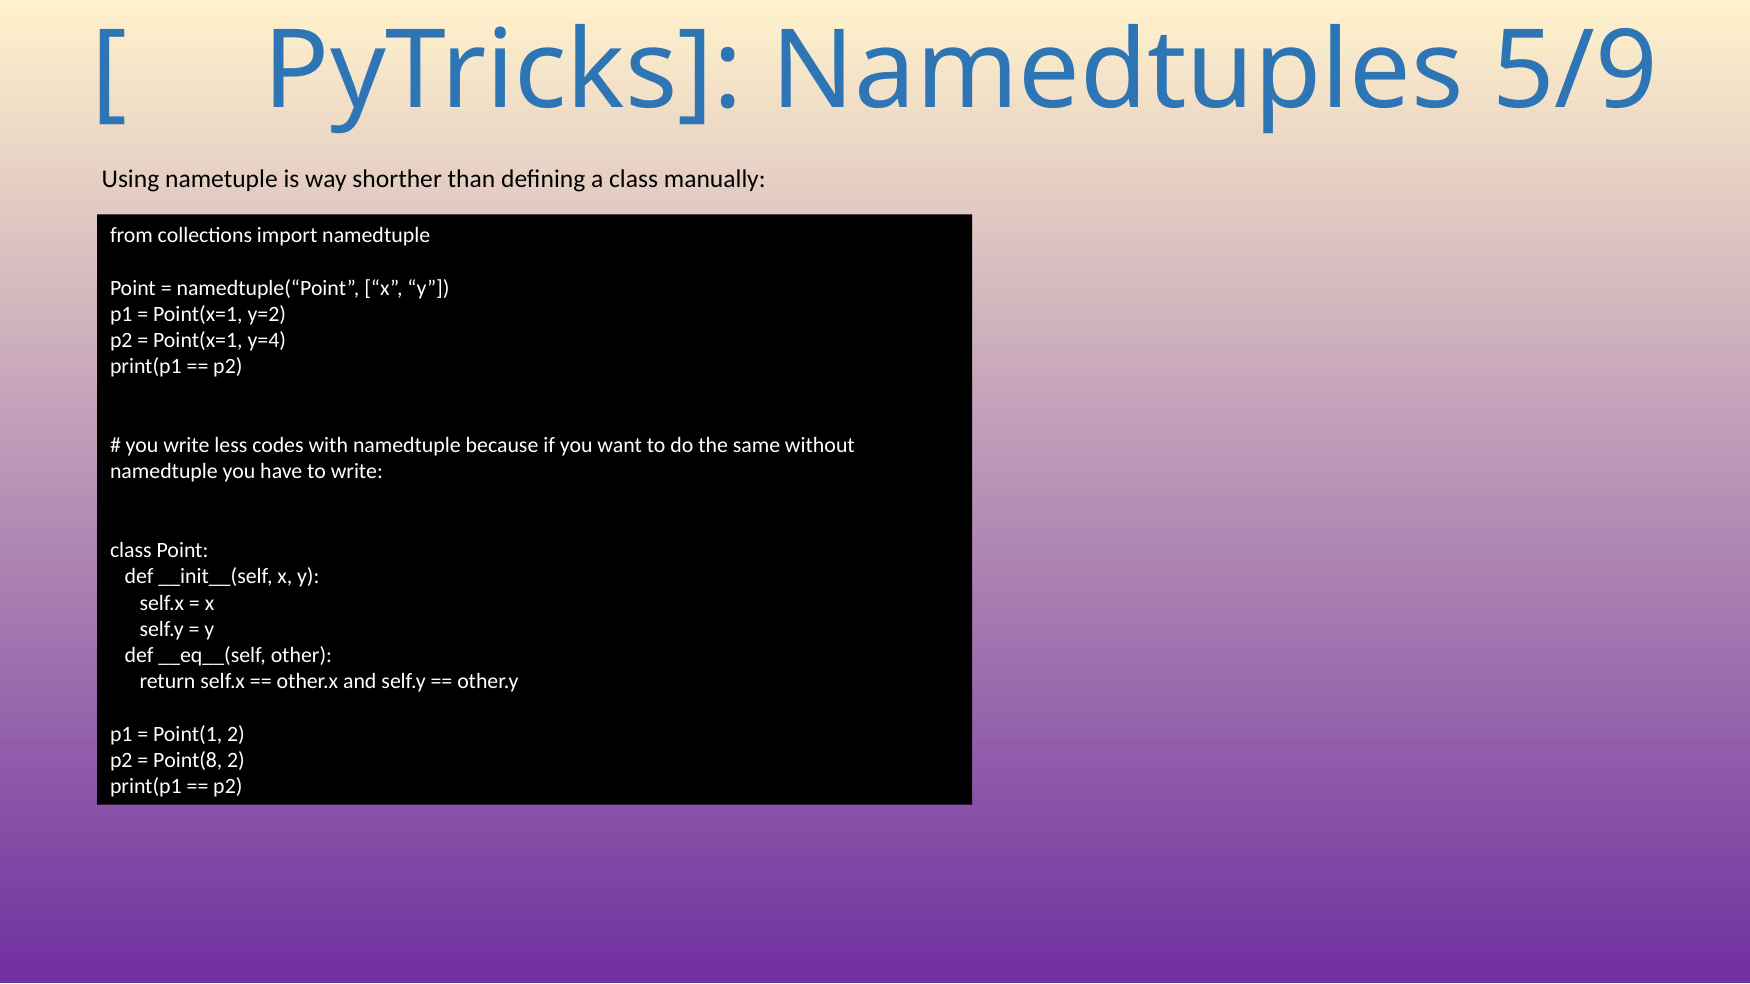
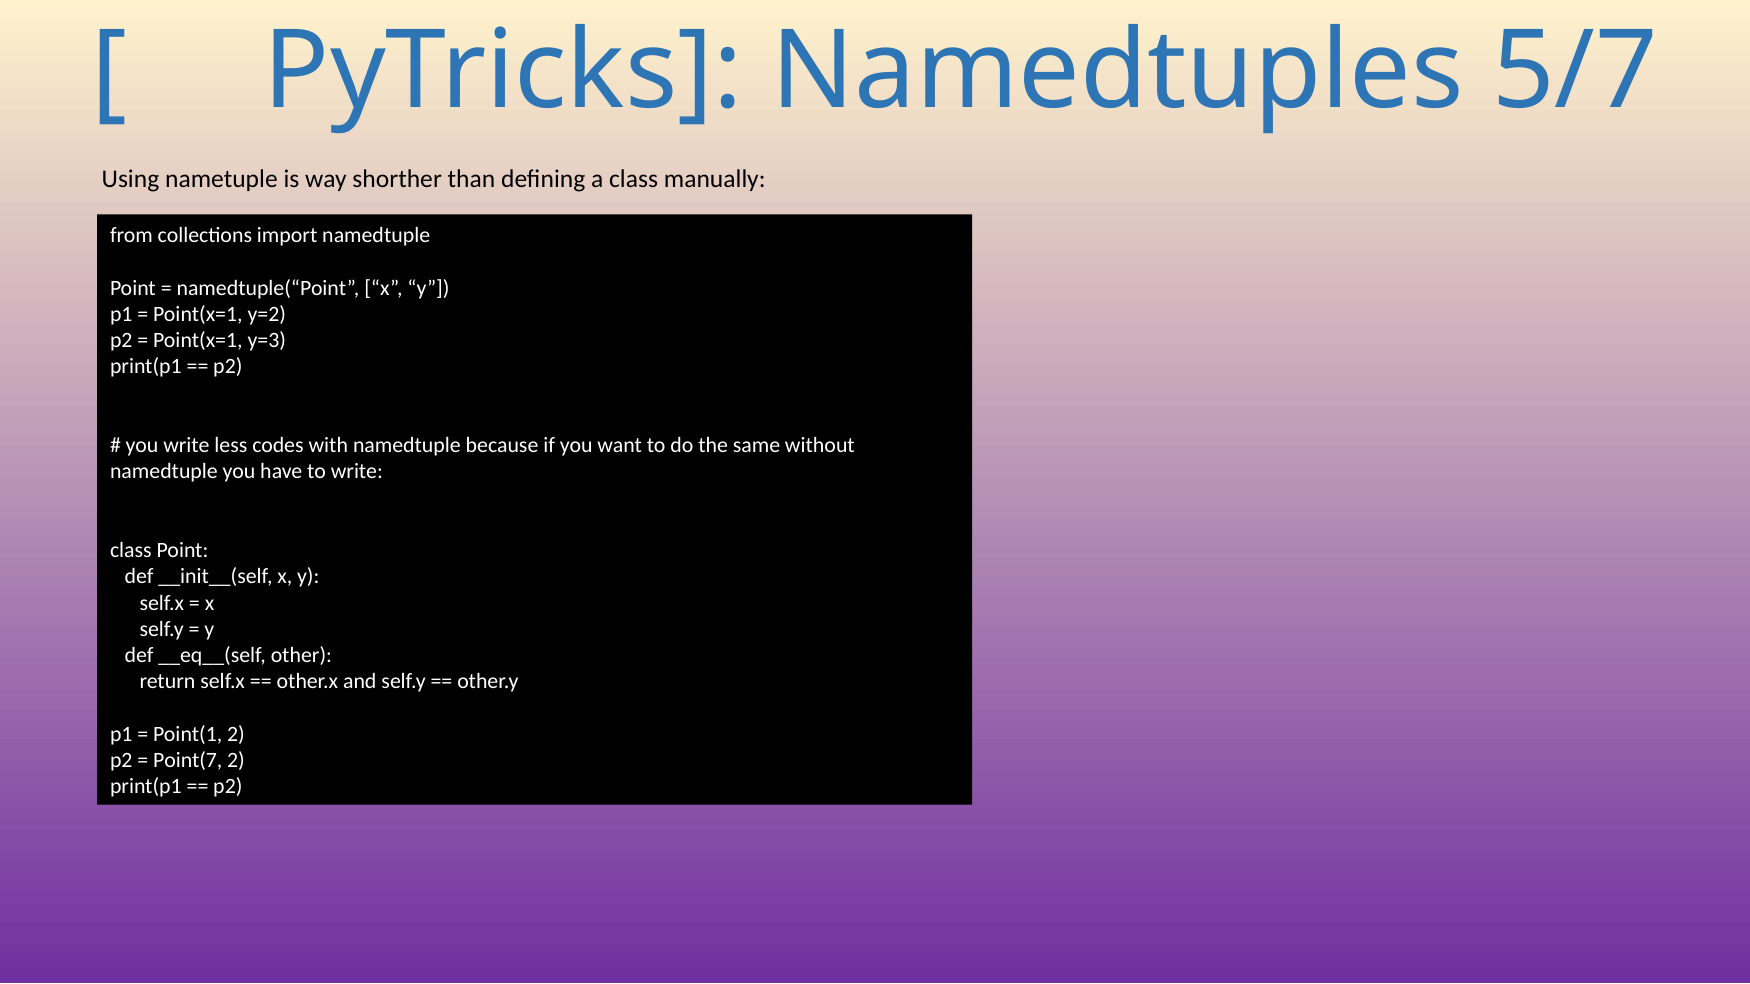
5/9: 5/9 -> 5/7 (1575, 71)
y=4: y=4 -> y=3 (267, 341)
Point(8: Point(8 -> Point(7 (188, 761)
